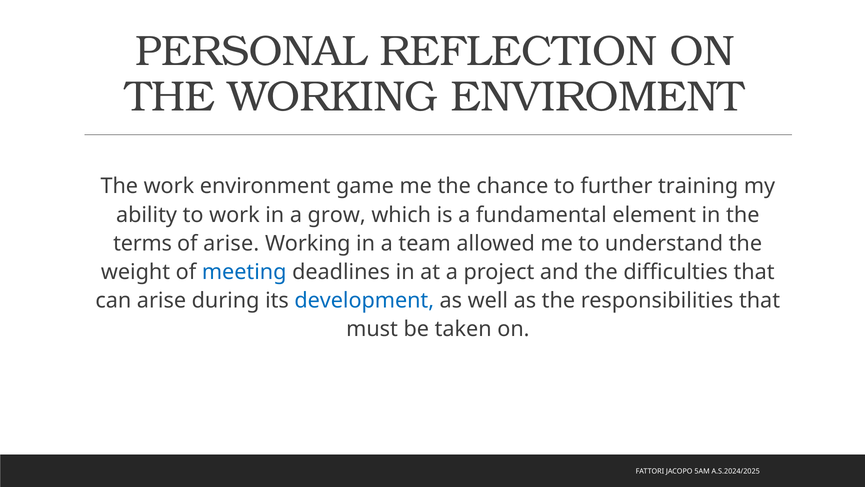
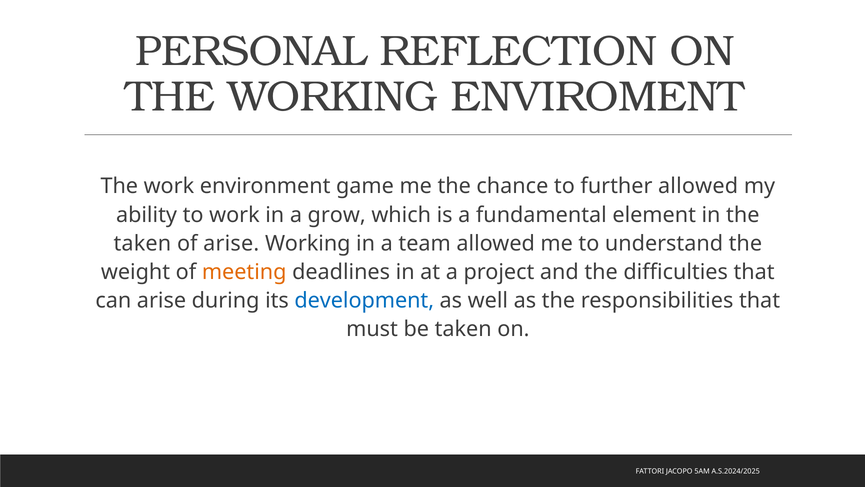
further training: training -> allowed (698, 186)
terms: terms -> taken (142, 243)
meeting colour: blue -> orange (244, 272)
